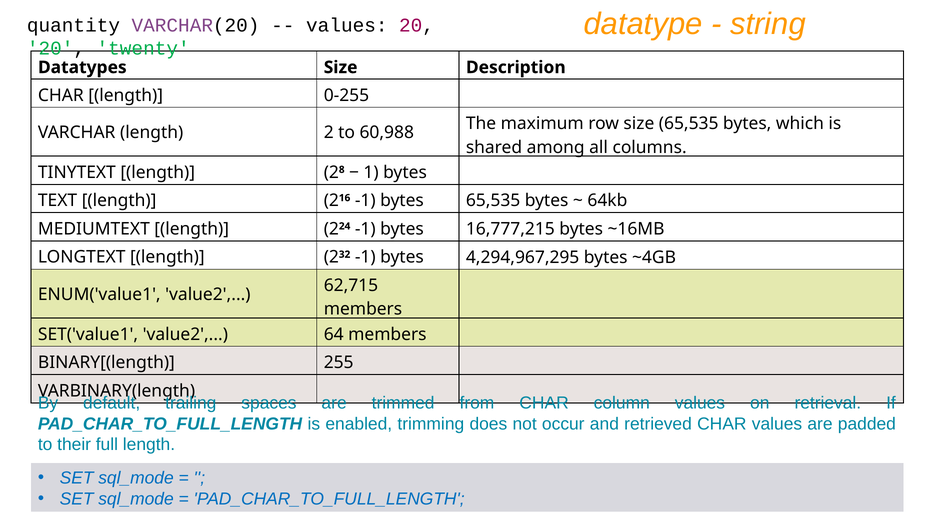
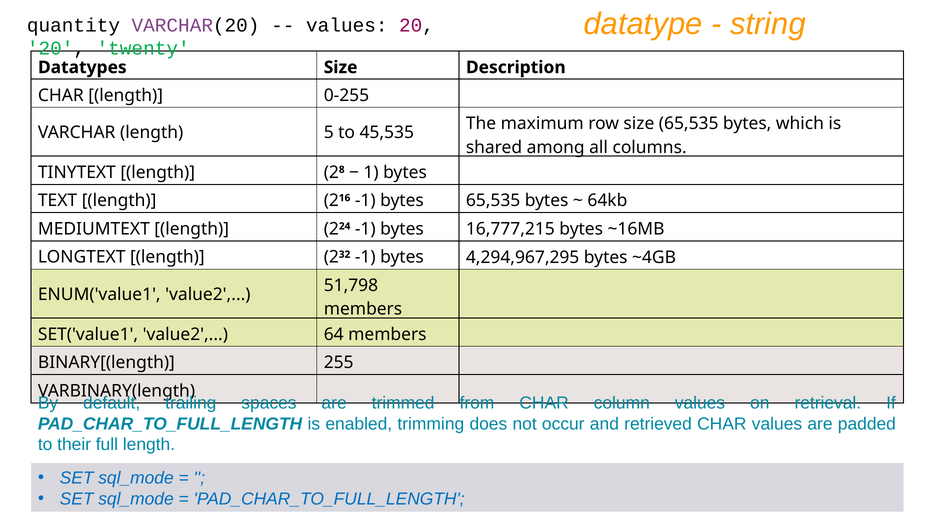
2: 2 -> 5 (329, 133)
60,988: 60,988 -> 45,535 (387, 133)
62,715: 62,715 -> 51,798 (351, 285)
